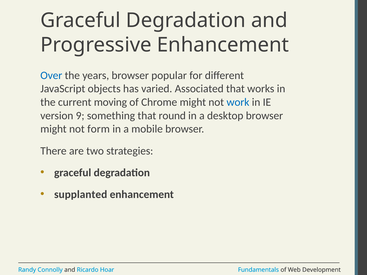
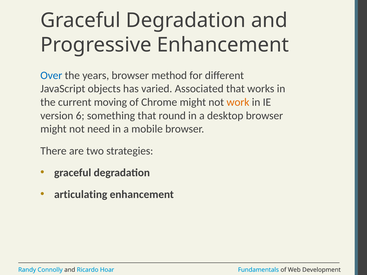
popular: popular -> method (169, 75)
work colour: blue -> orange (238, 102)
9: 9 -> 6 (80, 116)
form: form -> need (99, 129)
supplanted: supplanted -> articulating (81, 195)
